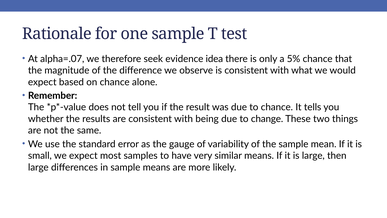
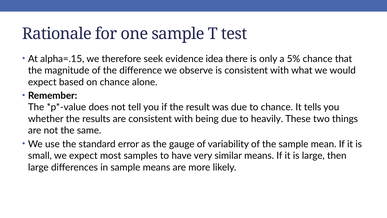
alpha=.07: alpha=.07 -> alpha=.15 (62, 59)
change: change -> heavily (267, 119)
